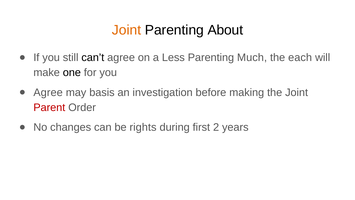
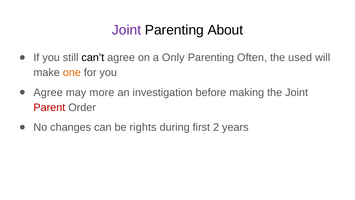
Joint colour: orange -> purple (127, 30)
Less: Less -> Only (173, 57)
Much: Much -> Often (252, 57)
each: each -> used (300, 57)
one colour: black -> orange (72, 72)
basis: basis -> more (102, 92)
